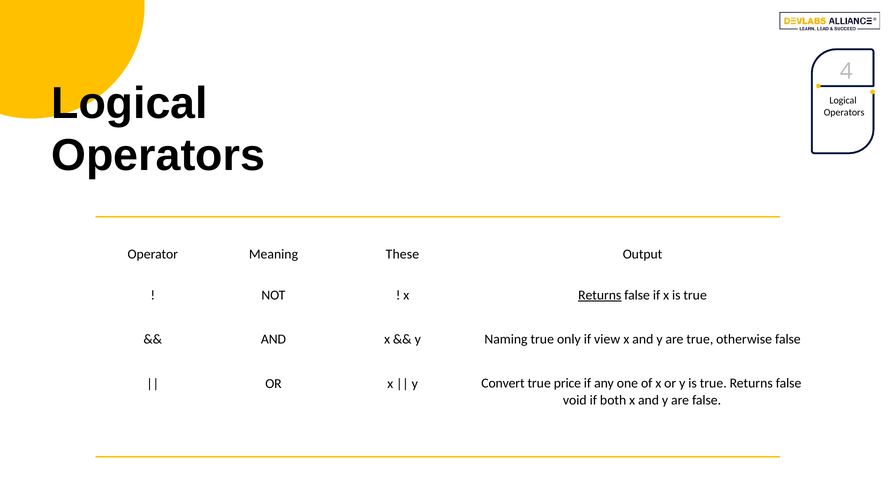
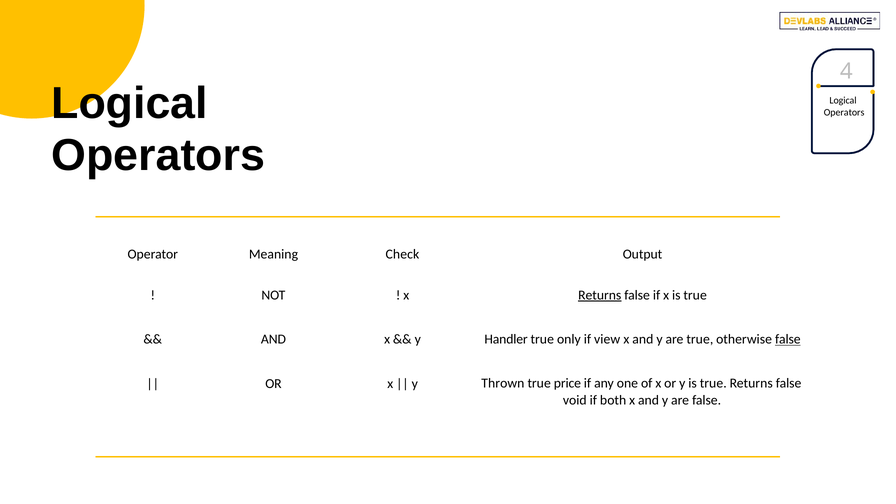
These: These -> Check (402, 254)
Naming: Naming -> Handler (506, 339)
false underline: none -> present (788, 339)
Convert: Convert -> Thrown (503, 383)
